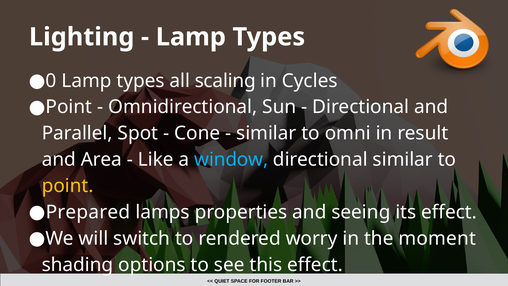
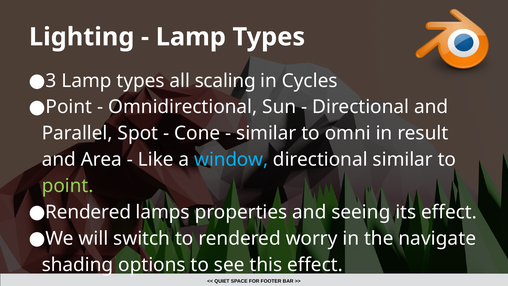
0: 0 -> 3 (51, 81)
point colour: yellow -> light green (68, 186)
Prepared: Prepared -> Rendered (88, 212)
moment: moment -> navigate (437, 238)
